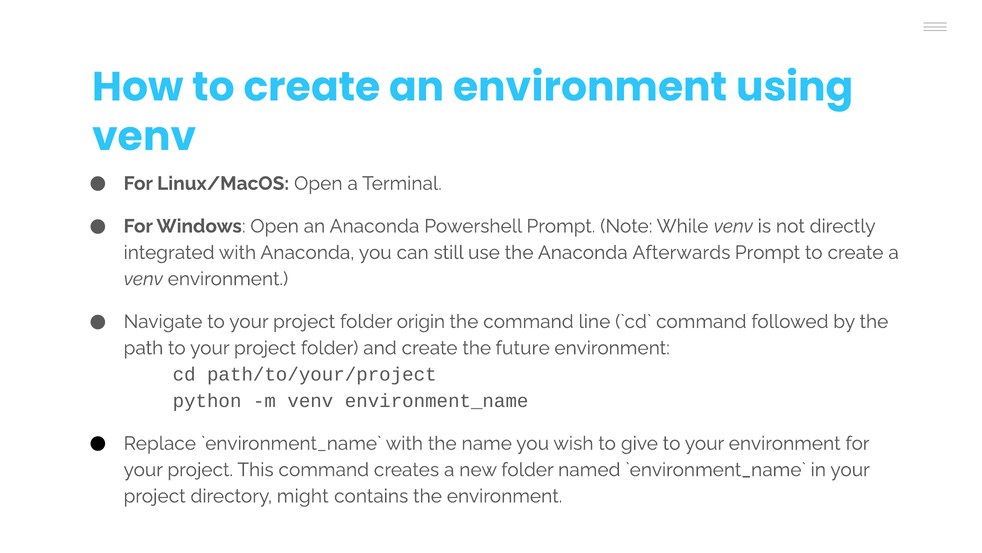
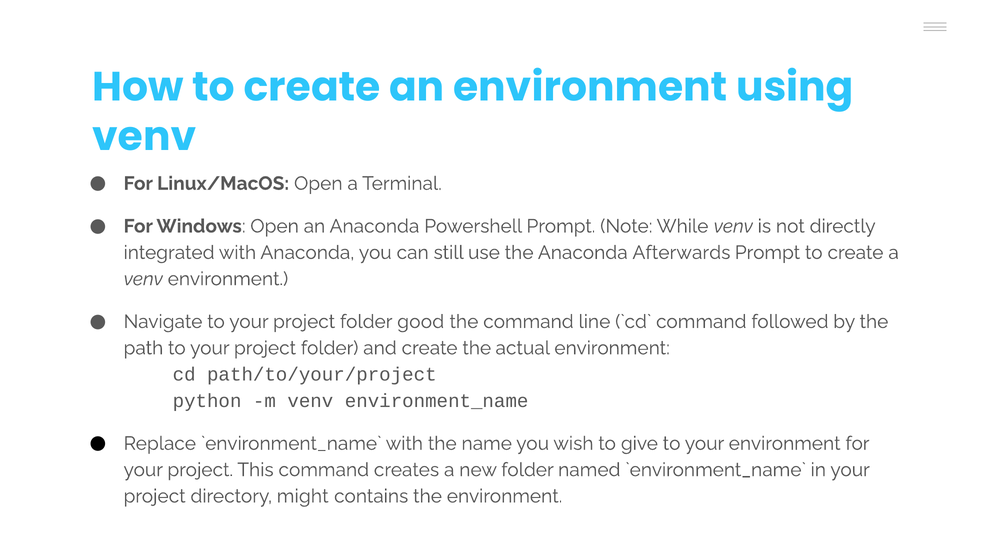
origin: origin -> good (421, 321)
future: future -> actual (523, 348)
